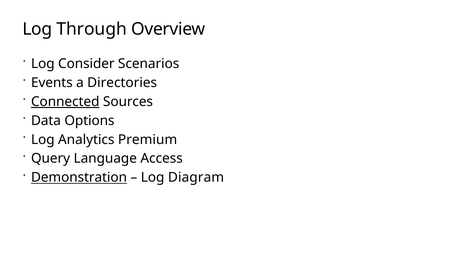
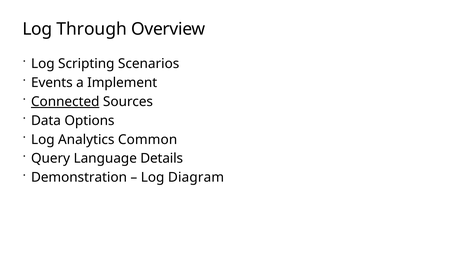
Consider: Consider -> Scripting (86, 64)
Directories: Directories -> Implement (122, 83)
Premium: Premium -> Common (148, 140)
Access: Access -> Details (162, 159)
Demonstration underline: present -> none (79, 178)
